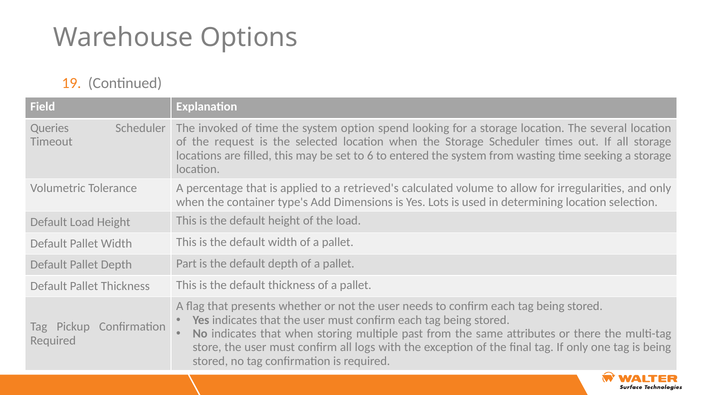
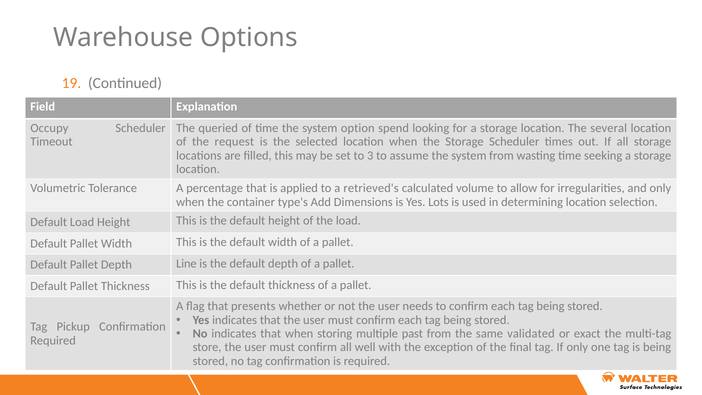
Queries: Queries -> Occupy (49, 128)
invoked: invoked -> queried (218, 128)
6: 6 -> 3 (370, 156)
entered: entered -> assume (409, 156)
Part: Part -> Line (186, 264)
attributes: attributes -> validated (531, 334)
there: there -> exact (587, 334)
logs: logs -> well (365, 347)
